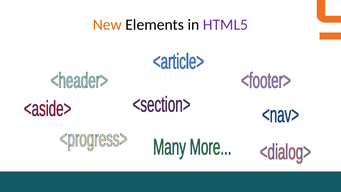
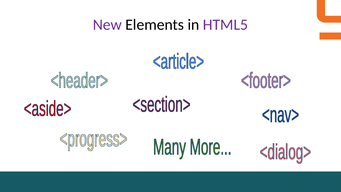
New colour: orange -> purple (107, 25)
